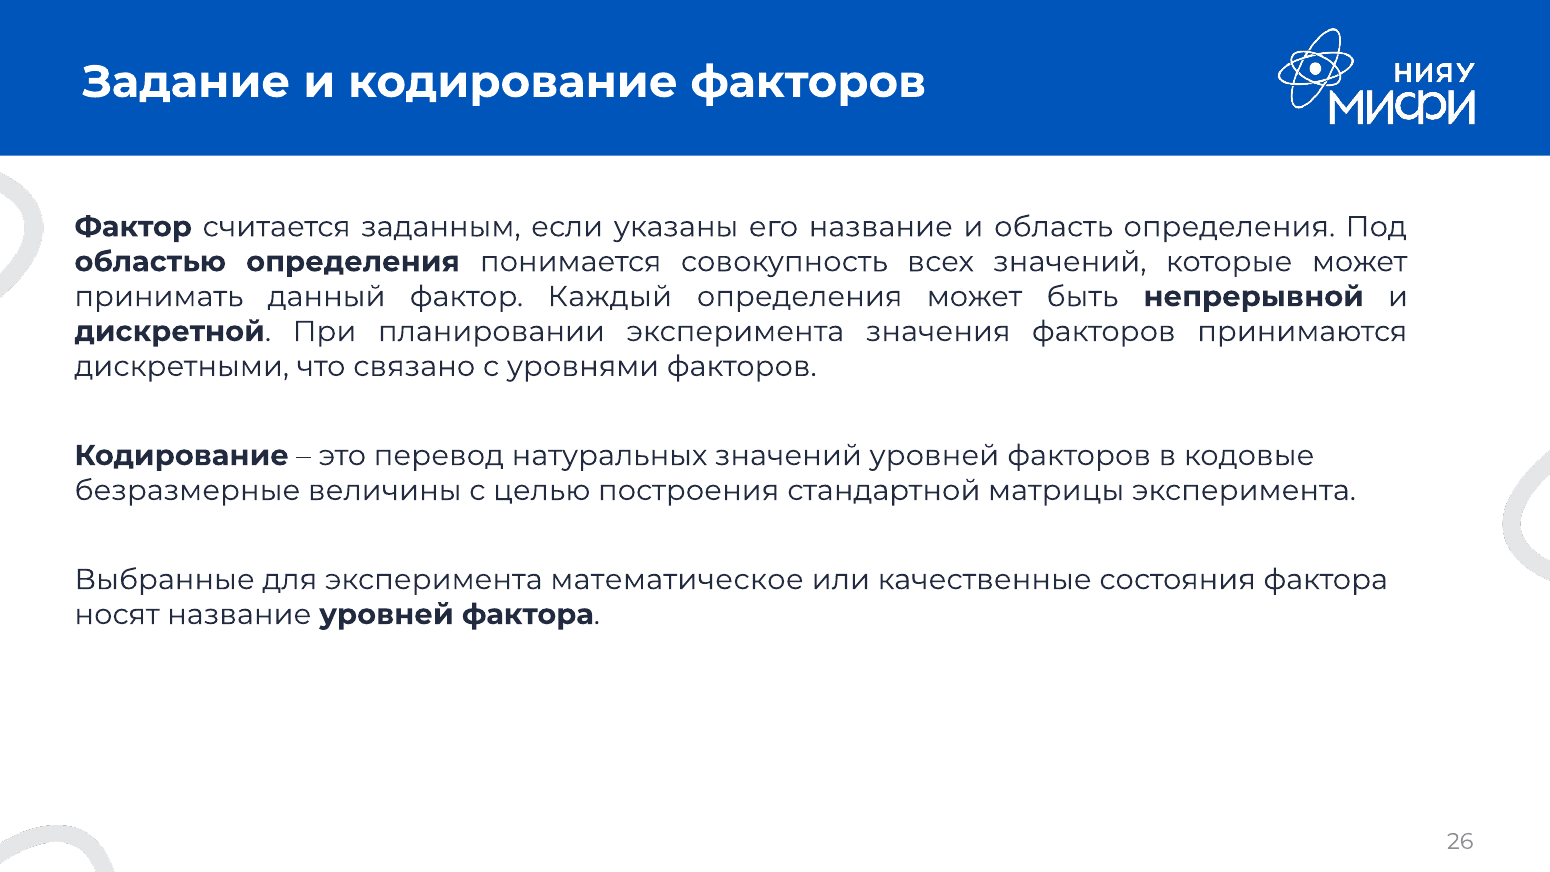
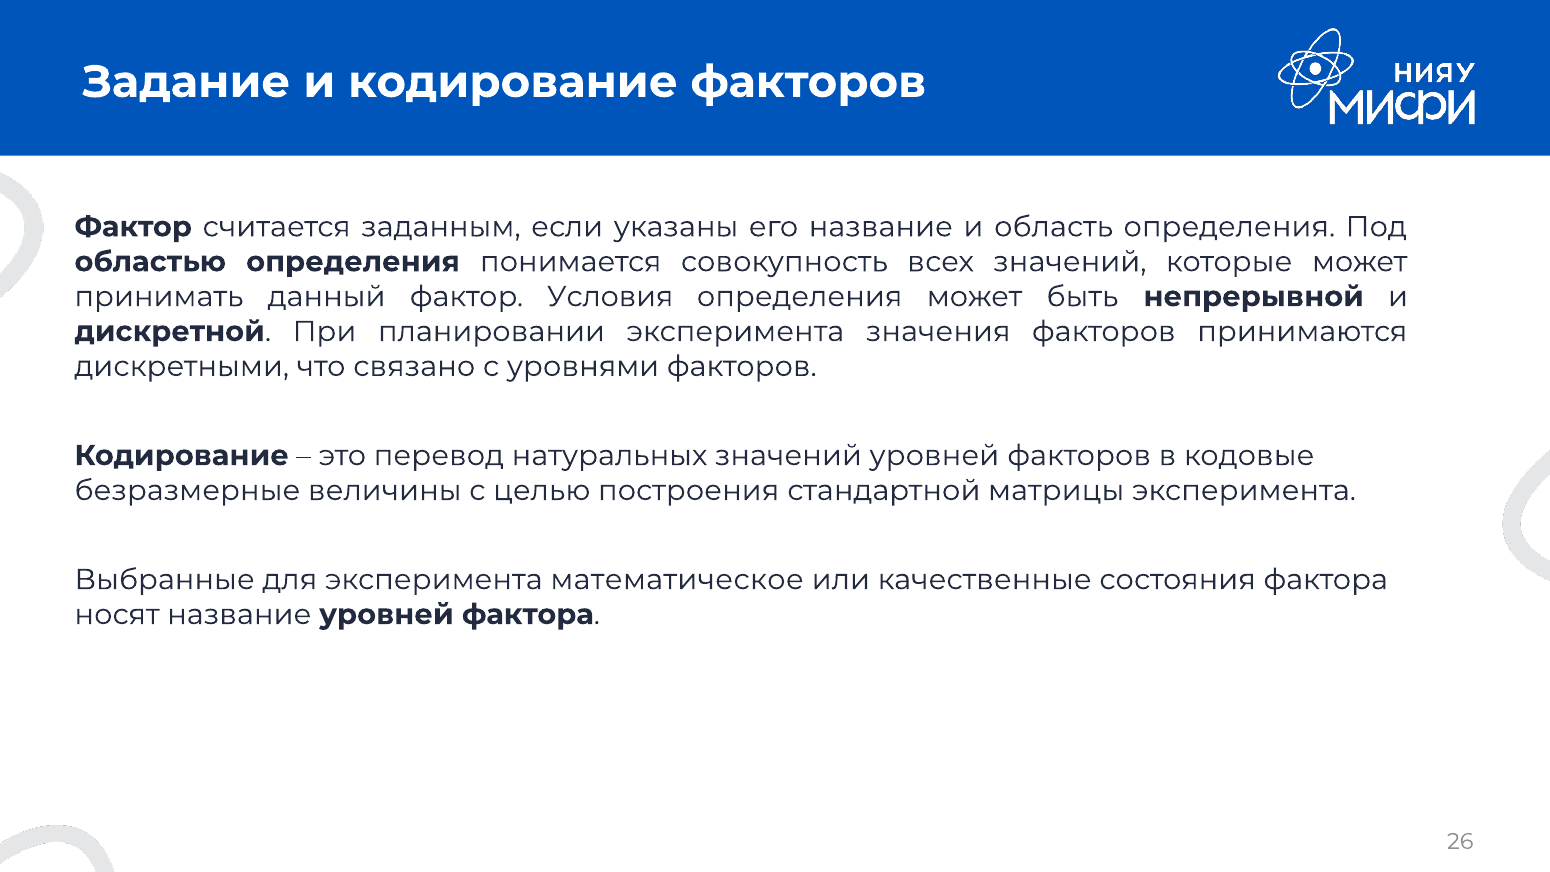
Каждый: Каждый -> Условия (610, 297)
